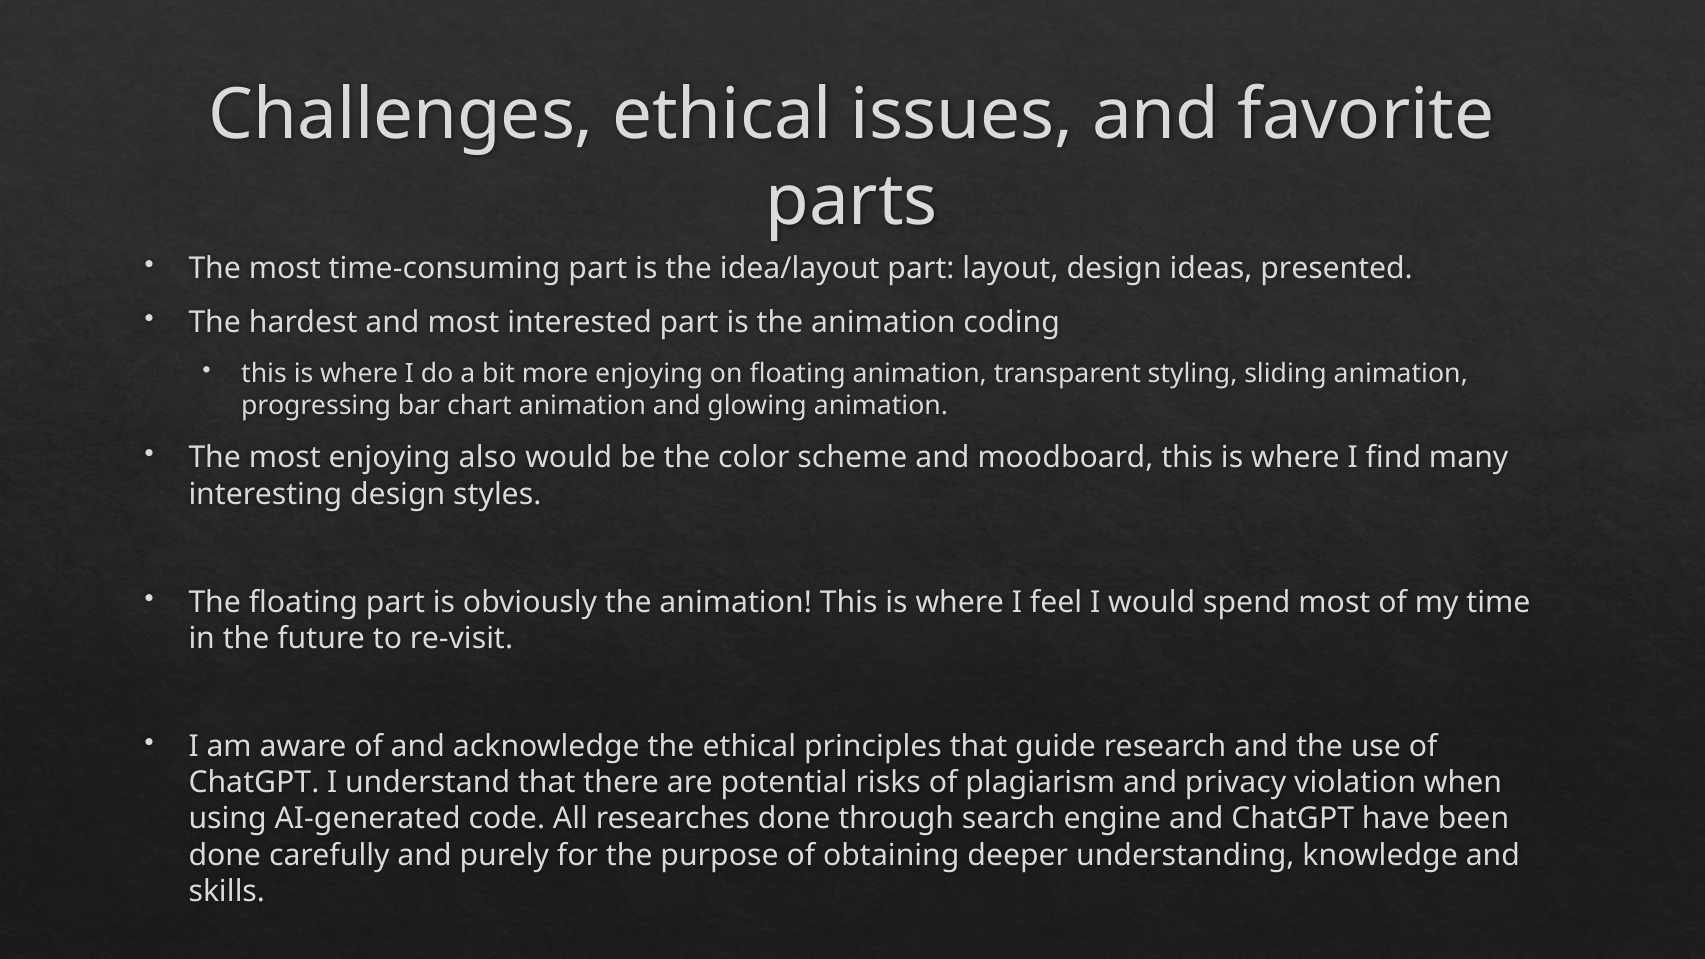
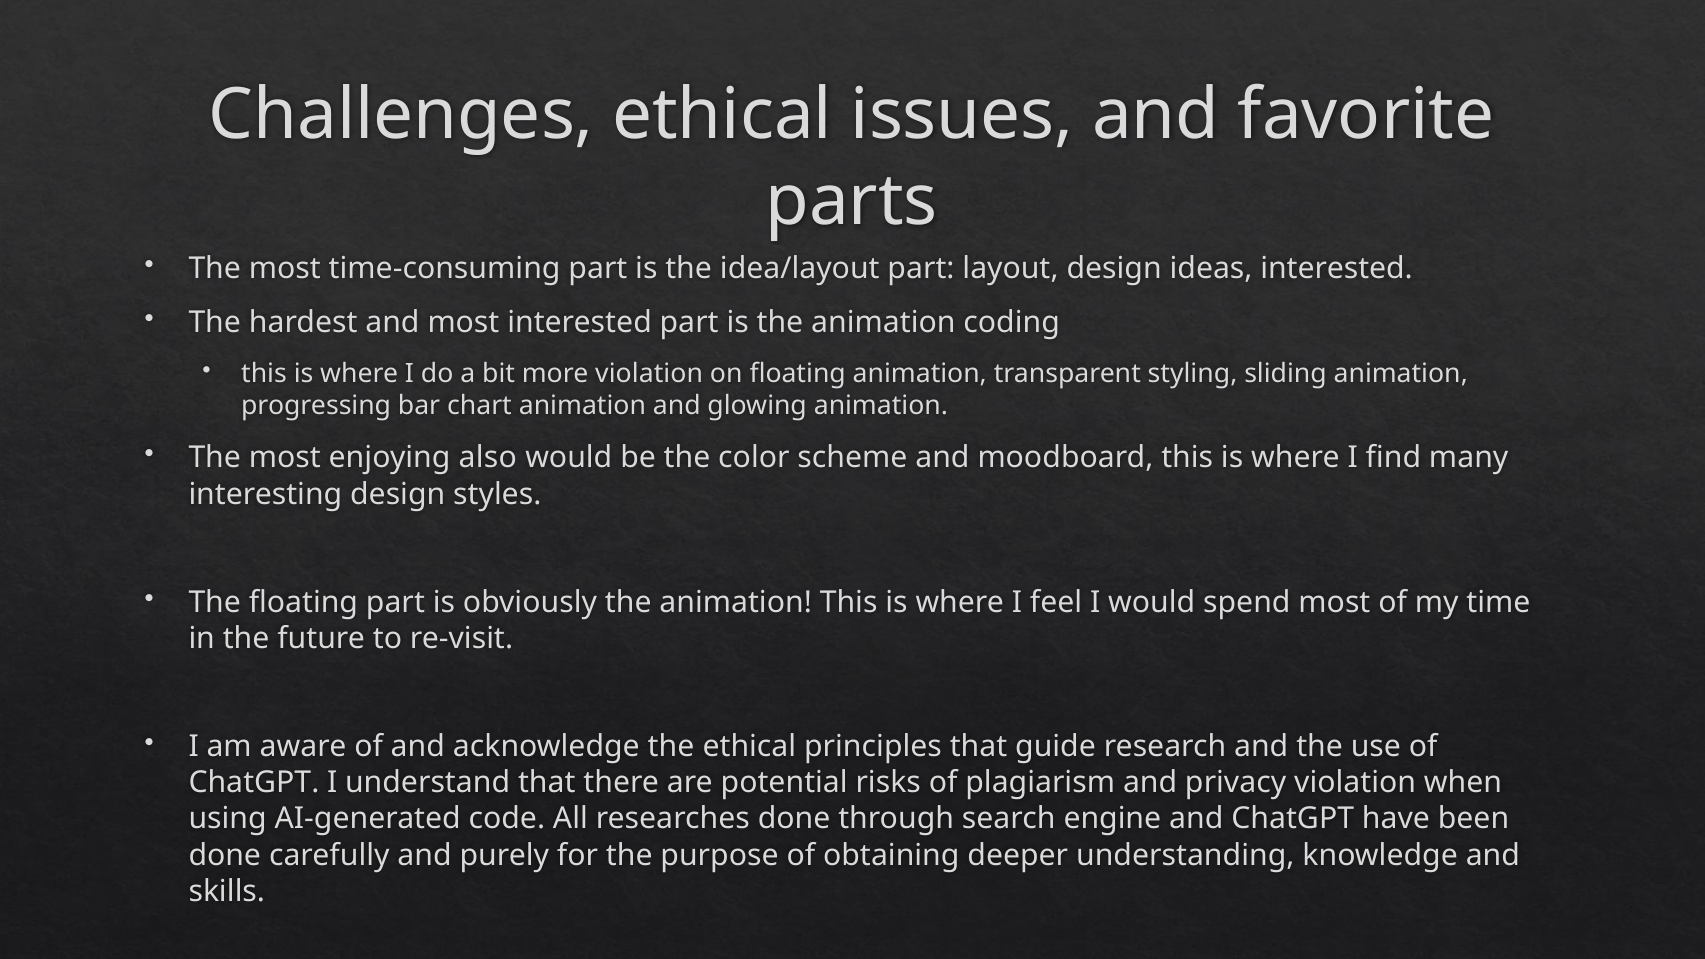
ideas presented: presented -> interested (1337, 269)
more enjoying: enjoying -> violation (649, 374)
